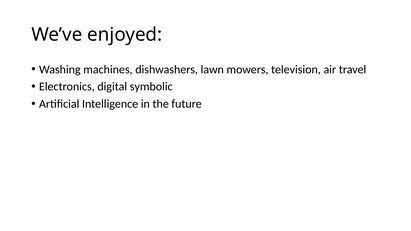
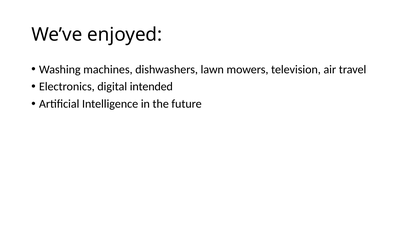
symbolic: symbolic -> intended (151, 87)
